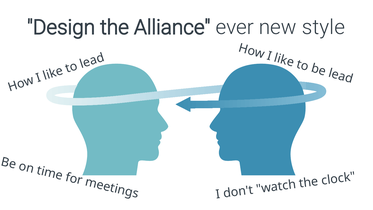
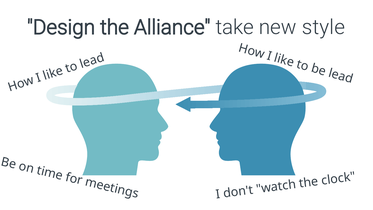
ever: ever -> take (235, 27)
